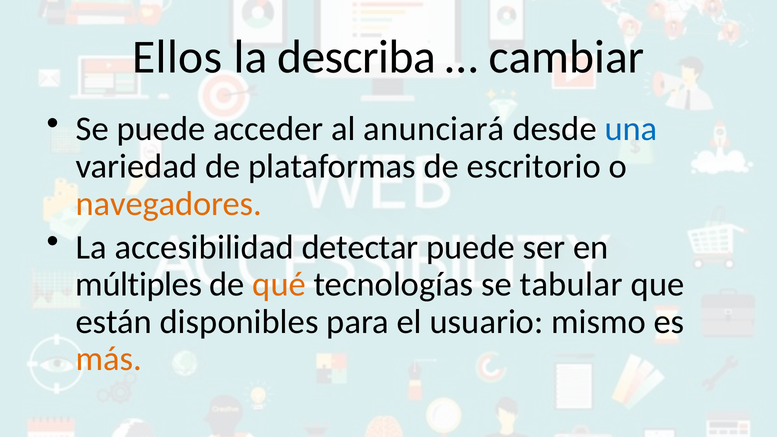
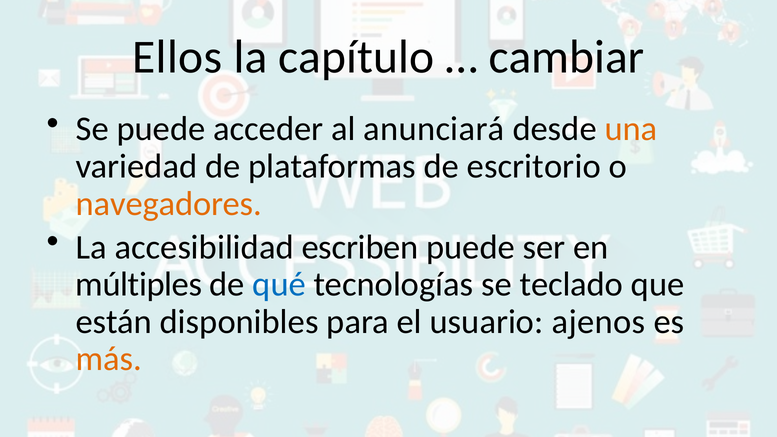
describa: describa -> capítulo (356, 57)
una colour: blue -> orange (631, 129)
detectar: detectar -> escriben (360, 247)
qué colour: orange -> blue (279, 285)
tabular: tabular -> teclado (571, 285)
mismo: mismo -> ajenos (598, 322)
